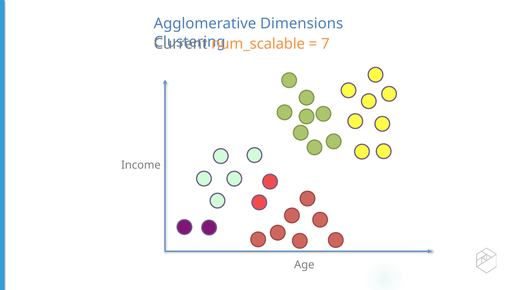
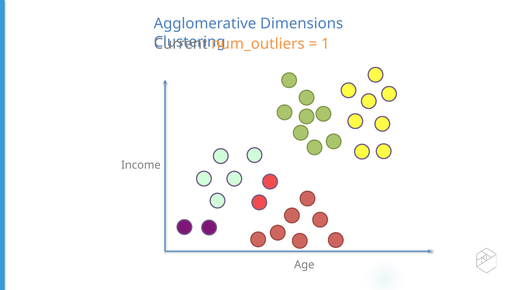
num_scalable: num_scalable -> num_outliers (258, 44)
7: 7 -> 1 (325, 44)
